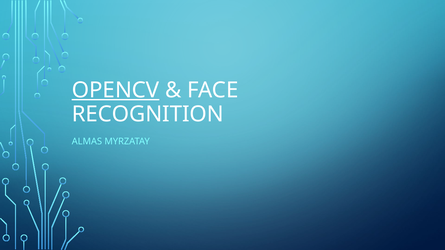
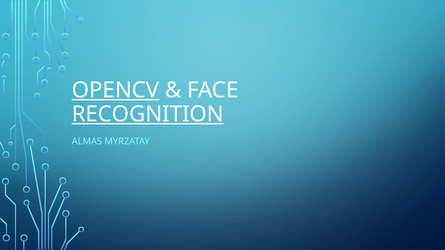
RECOGNITION underline: none -> present (148, 114)
